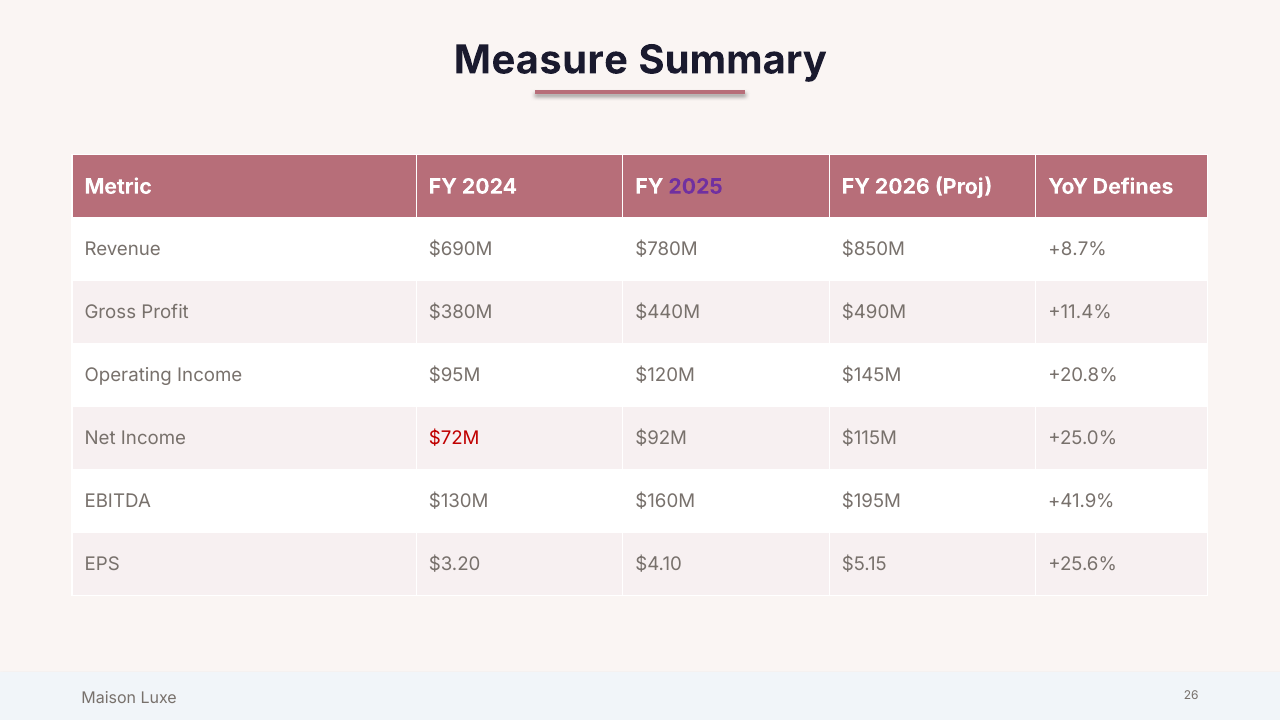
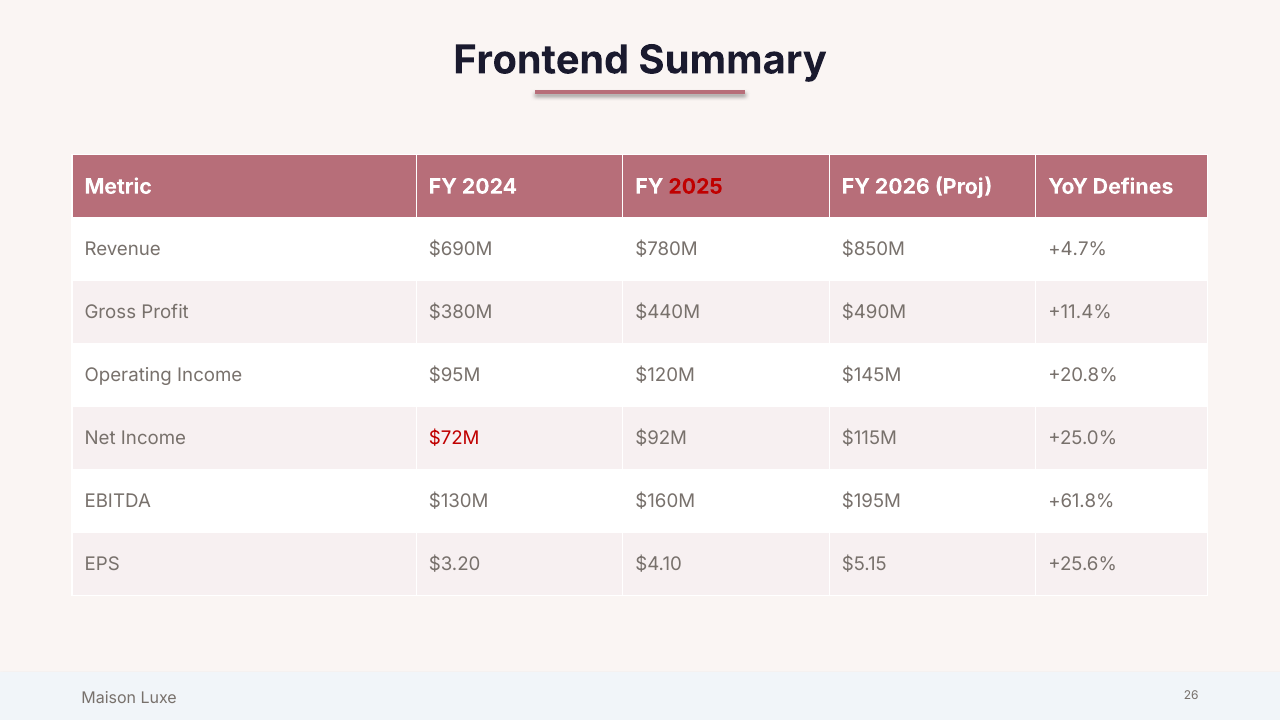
Measure: Measure -> Frontend (541, 60)
2025 colour: purple -> red (696, 187)
+8.7%: +8.7% -> +4.7% (1078, 250)
+41.9%: +41.9% -> +61.8% (1081, 501)
